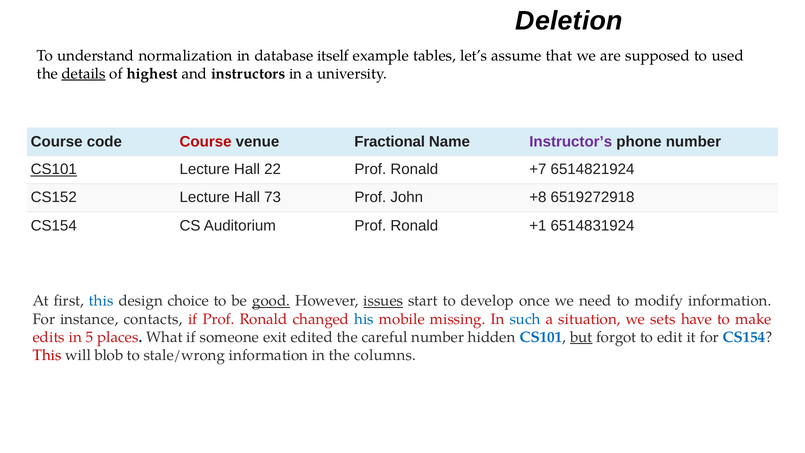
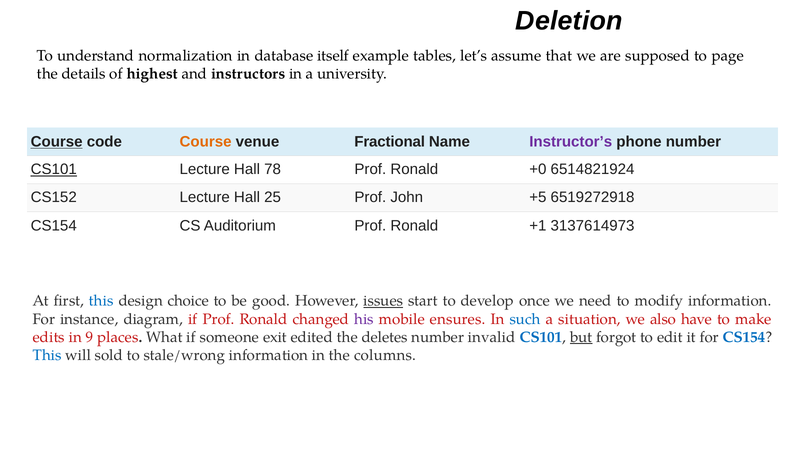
used: used -> page (728, 56)
details underline: present -> none (84, 74)
Course underline: none -> present (57, 142)
Course colour: red -> orange (206, 142)
22: 22 -> 78 (273, 169)
+7: +7 -> +0 (538, 169)
73: 73 -> 25 (273, 197)
+8: +8 -> +5 (538, 197)
6514831924: 6514831924 -> 3137614973 (593, 226)
good underline: present -> none (271, 301)
contacts: contacts -> diagram (153, 319)
his colour: blue -> purple (364, 319)
missing: missing -> ensures (458, 319)
sets: sets -> also (663, 319)
5: 5 -> 9 (90, 337)
careful: careful -> deletes (385, 337)
hidden: hidden -> invalid (492, 337)
This colour: red -> blue (47, 355)
blob: blob -> sold (109, 355)
